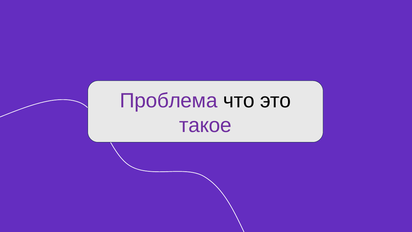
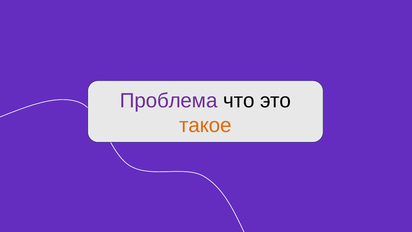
такое colour: purple -> orange (205, 125)
